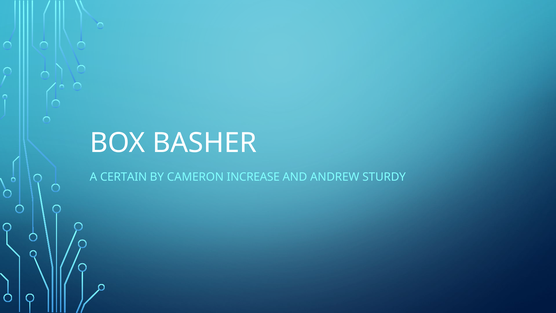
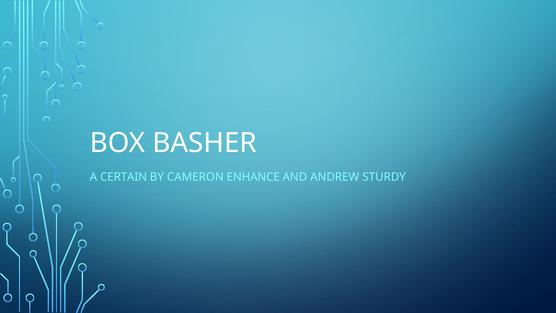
INCREASE: INCREASE -> ENHANCE (253, 177)
